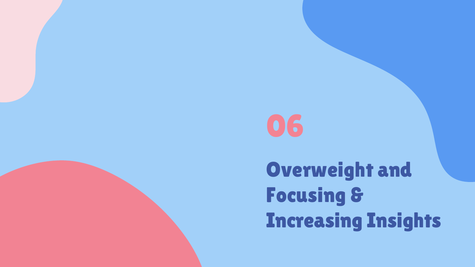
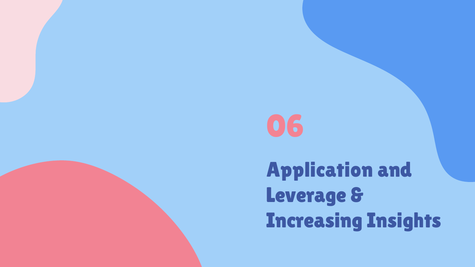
Overweight: Overweight -> Application (320, 170)
Focusing: Focusing -> Leverage (306, 195)
